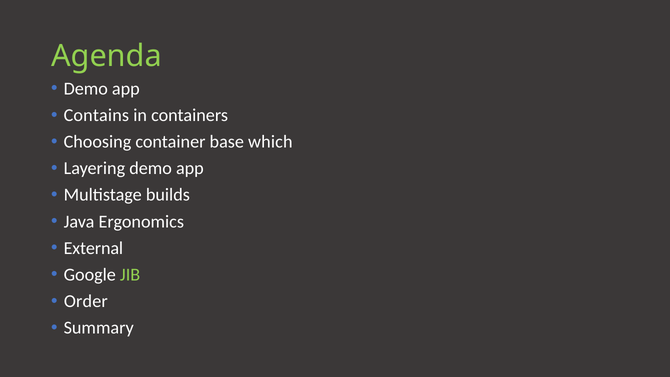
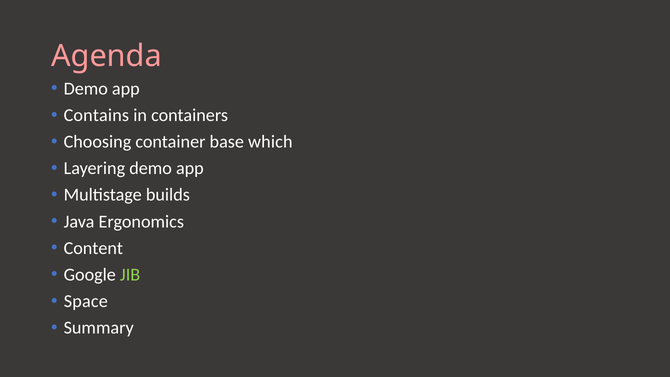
Agenda colour: light green -> pink (106, 56)
External: External -> Content (93, 248)
Order: Order -> Space (86, 301)
